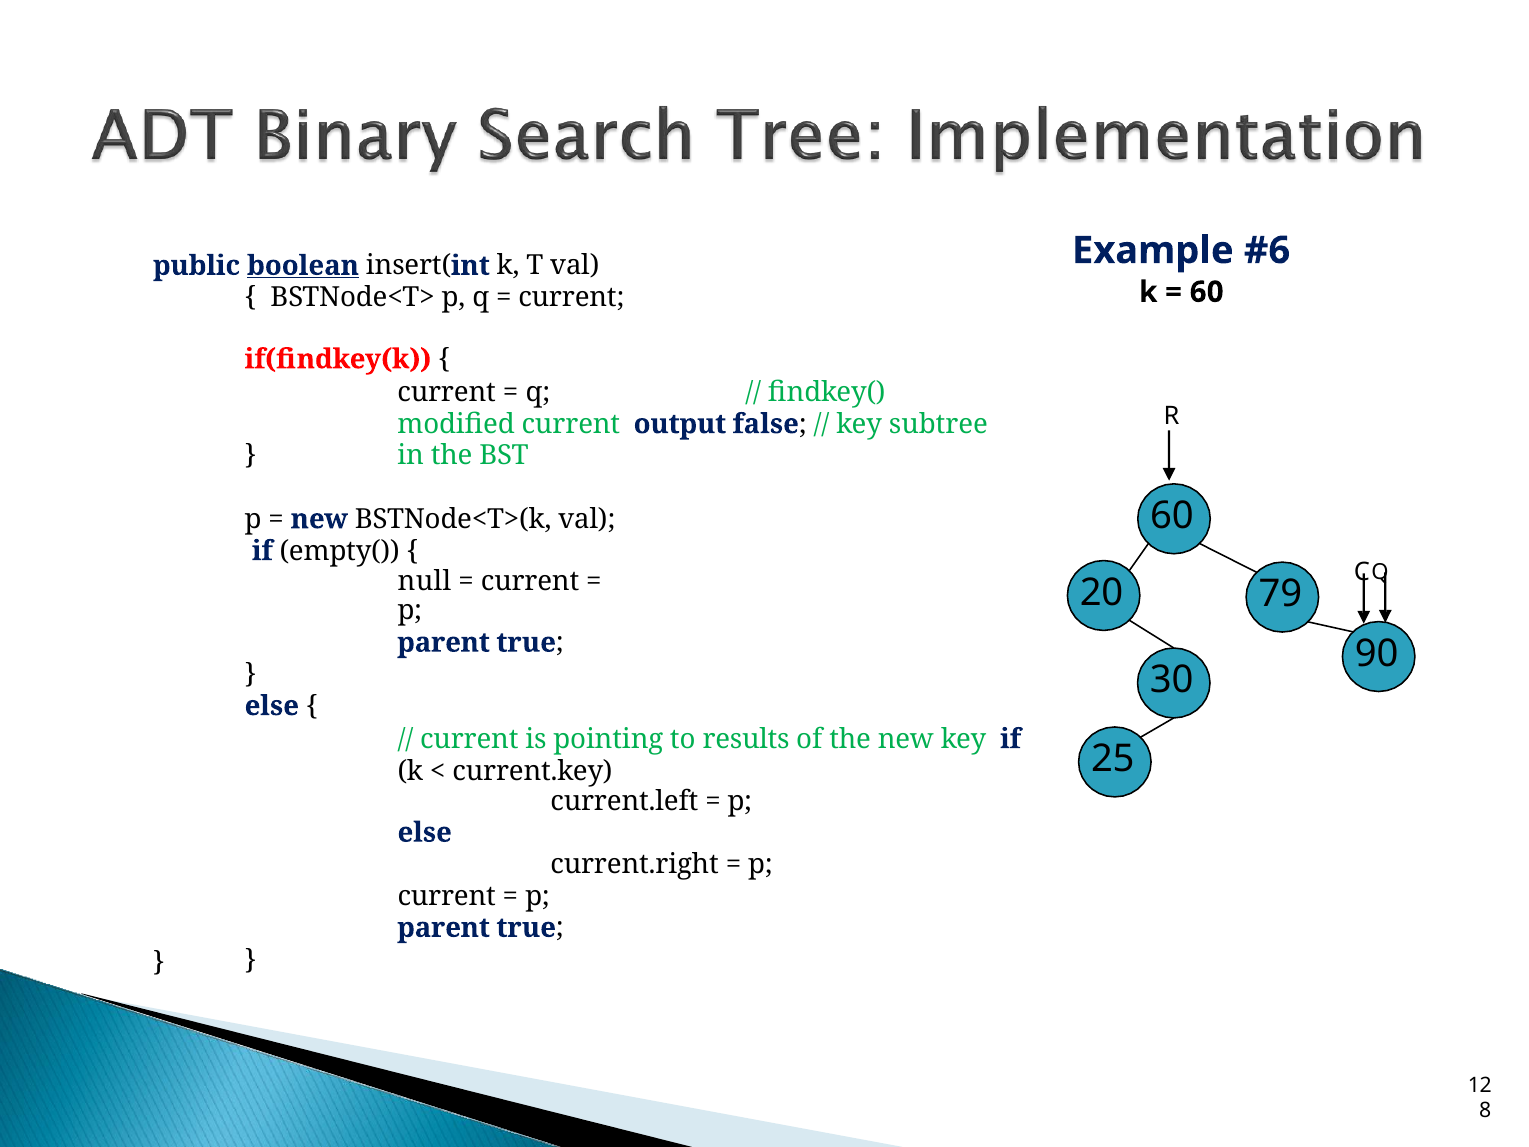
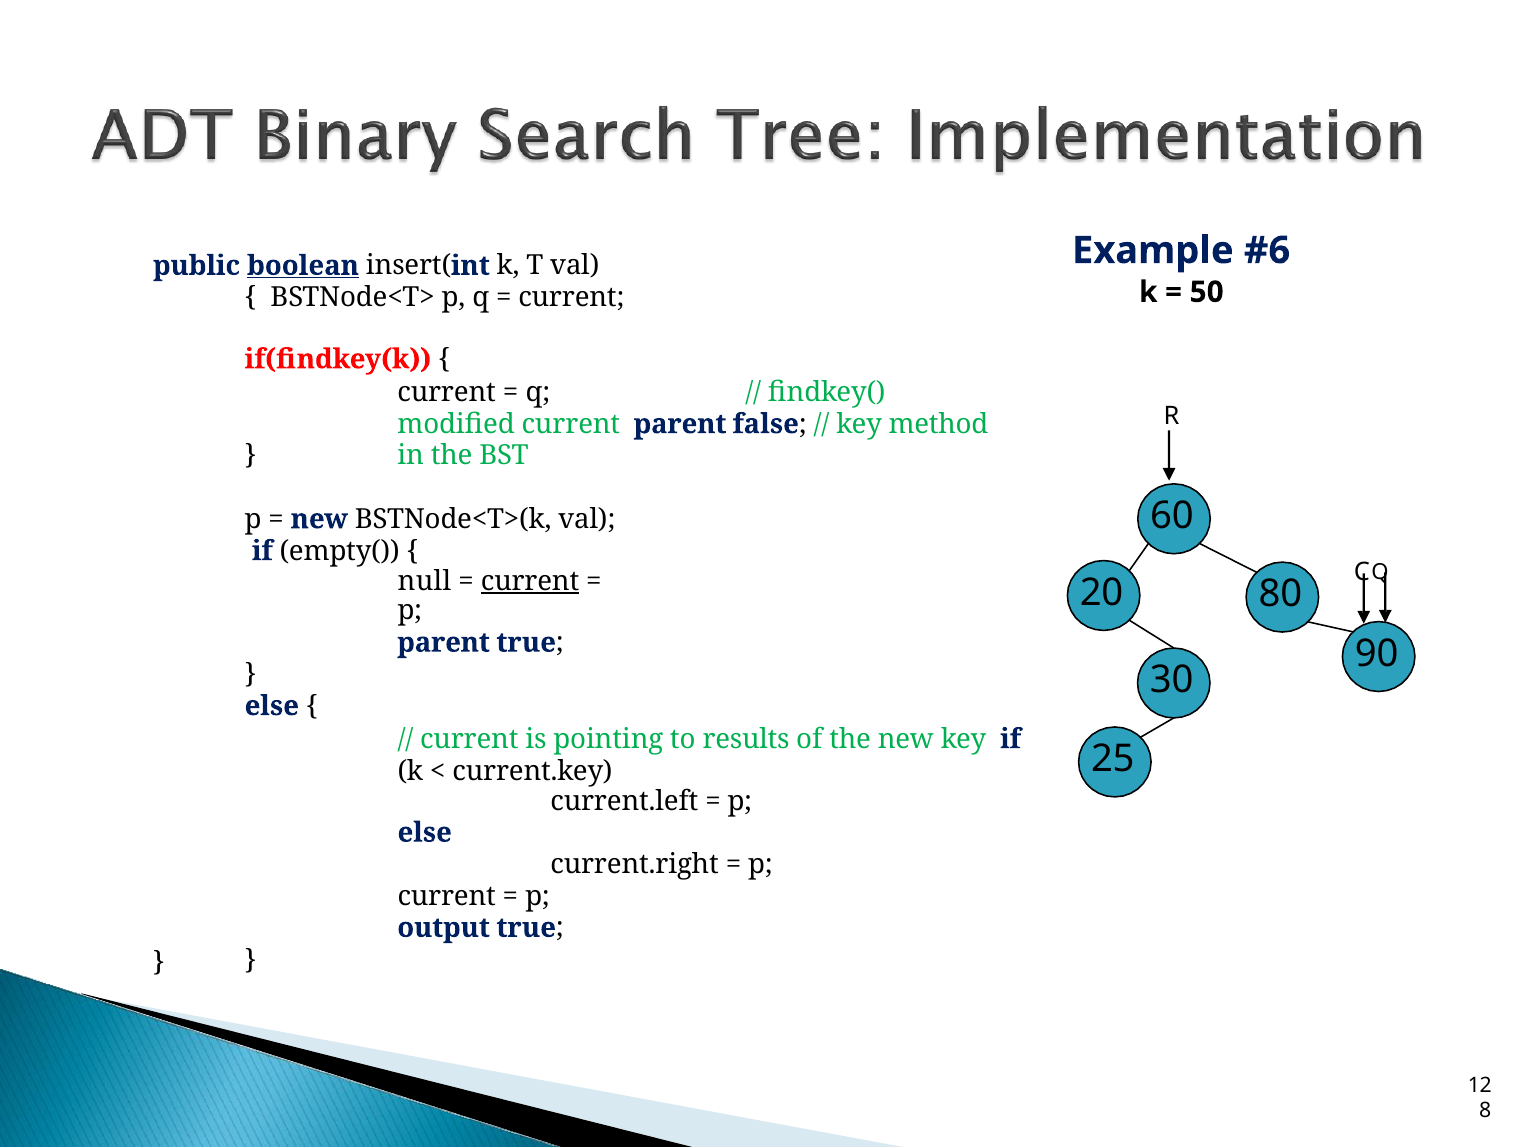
60: 60 -> 50 (1207, 292)
current output: output -> parent (680, 424)
subtree: subtree -> method (938, 424)
current underline: none -> present (530, 581)
79: 79 -> 80 (1280, 594)
parent: parent -> output (444, 928)
